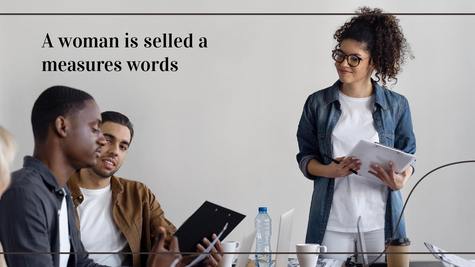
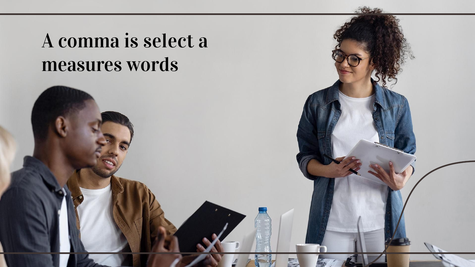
woman: woman -> comma (89, 41)
selled: selled -> select (169, 41)
